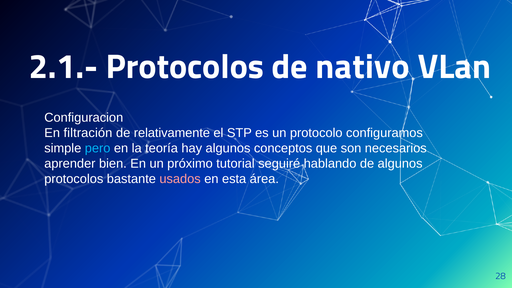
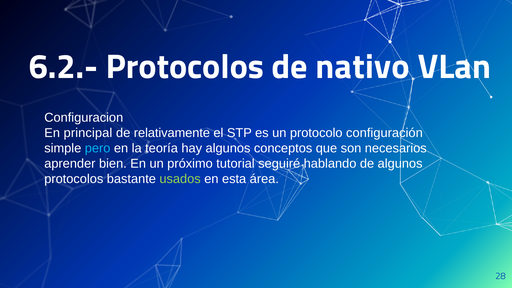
2.1.-: 2.1.- -> 6.2.- (63, 67)
filtración: filtración -> principal (88, 133)
configuramos: configuramos -> configuración (384, 133)
usados colour: pink -> light green (180, 179)
